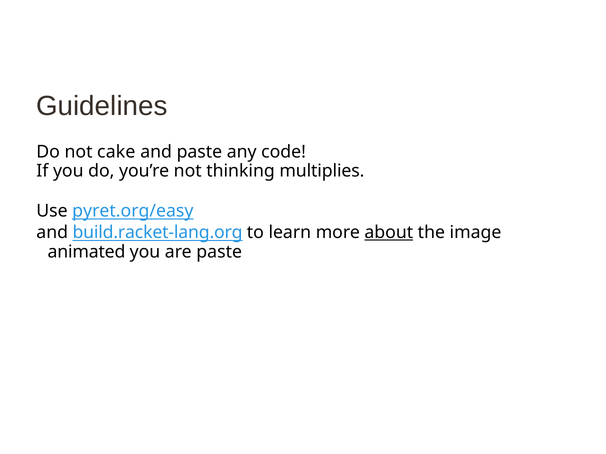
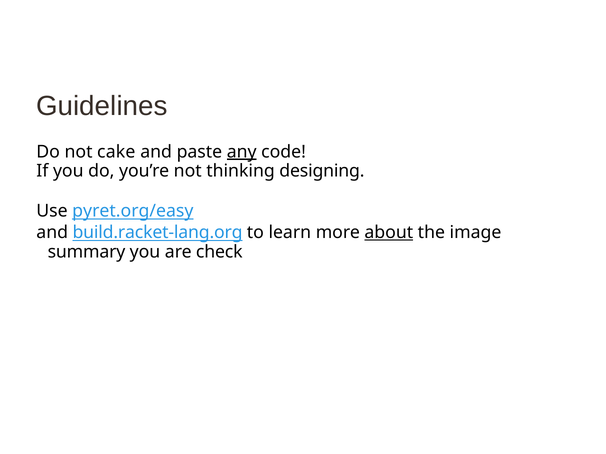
any underline: none -> present (242, 152)
multiplies: multiplies -> designing (322, 171)
animated: animated -> summary (86, 252)
are paste: paste -> check (219, 252)
